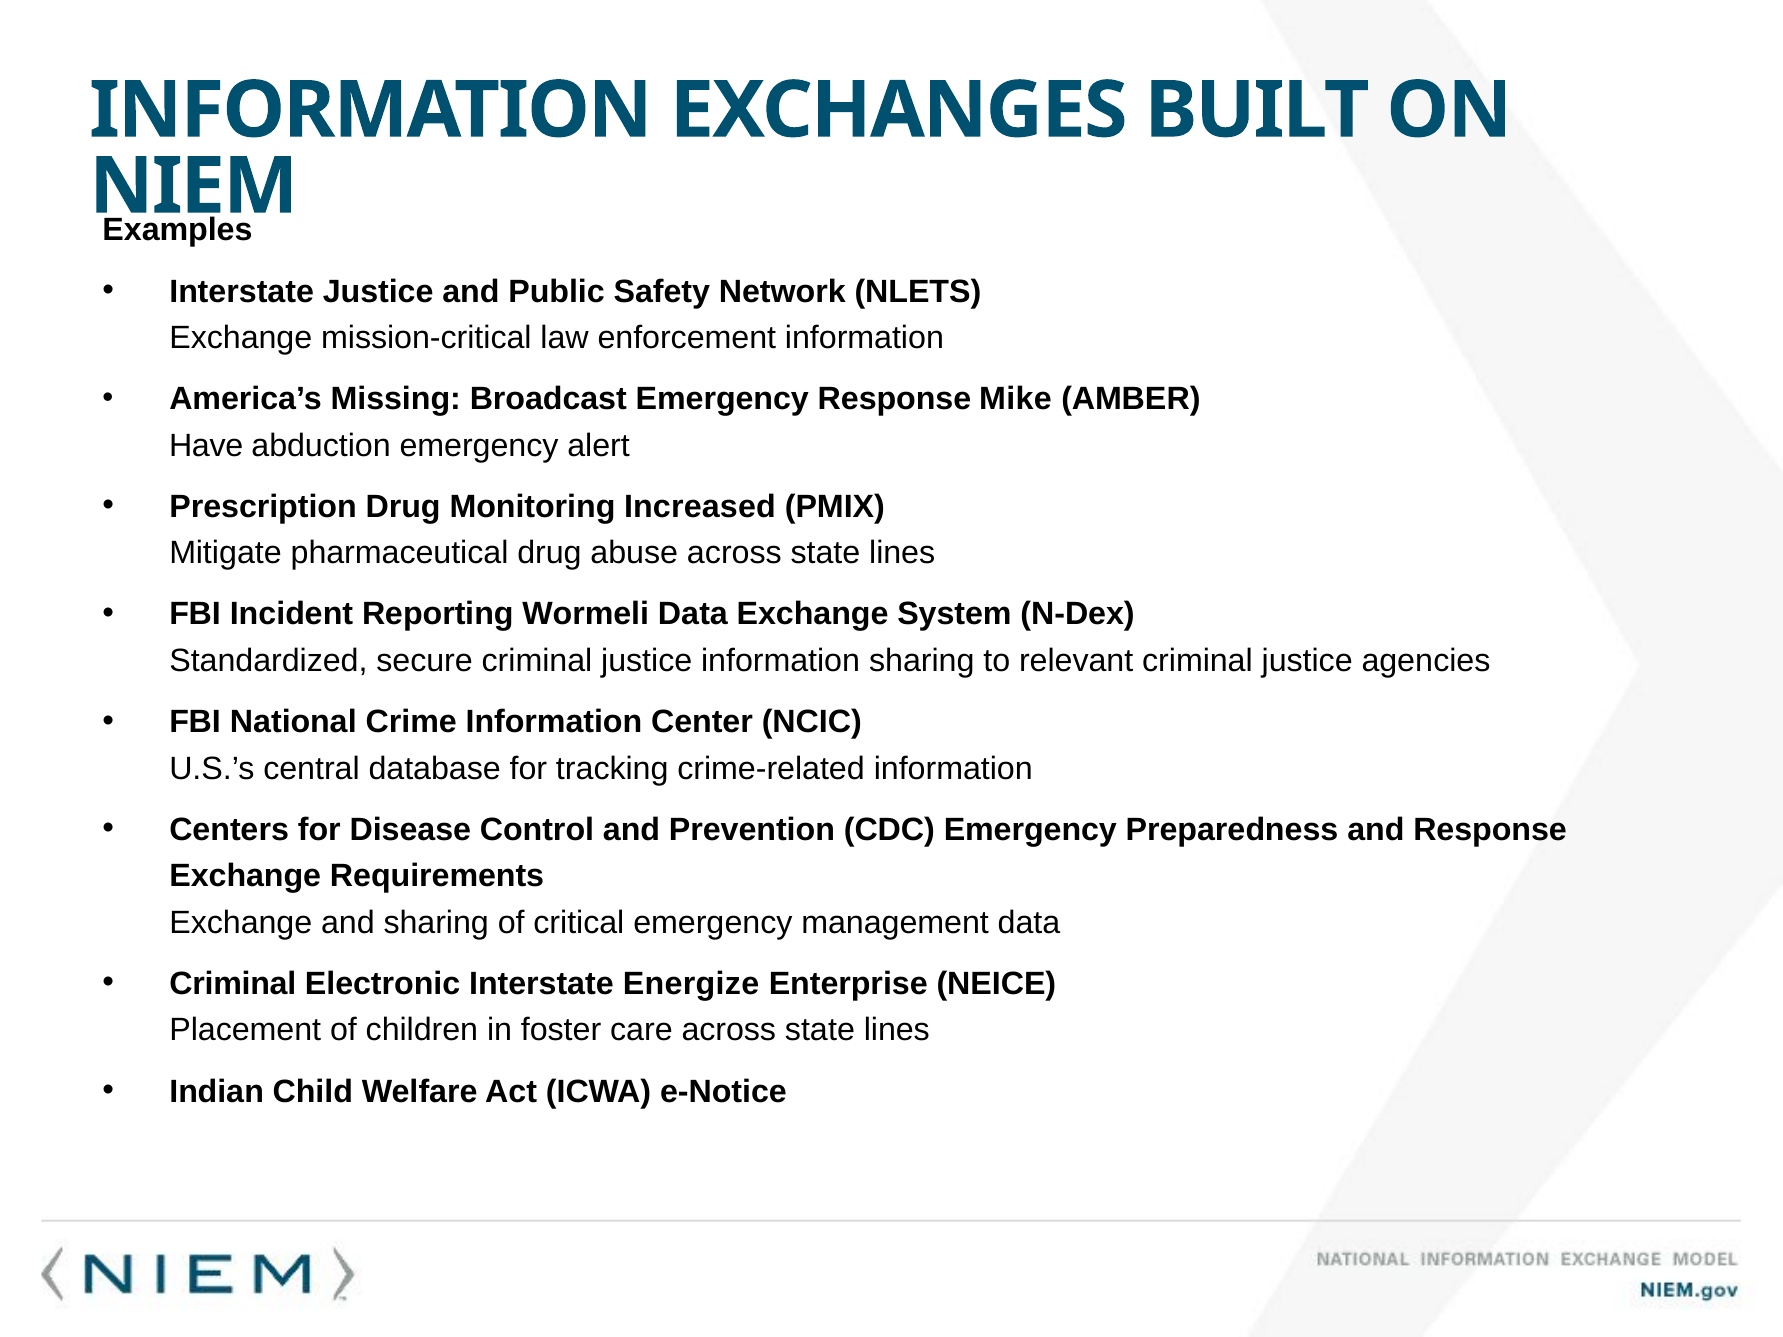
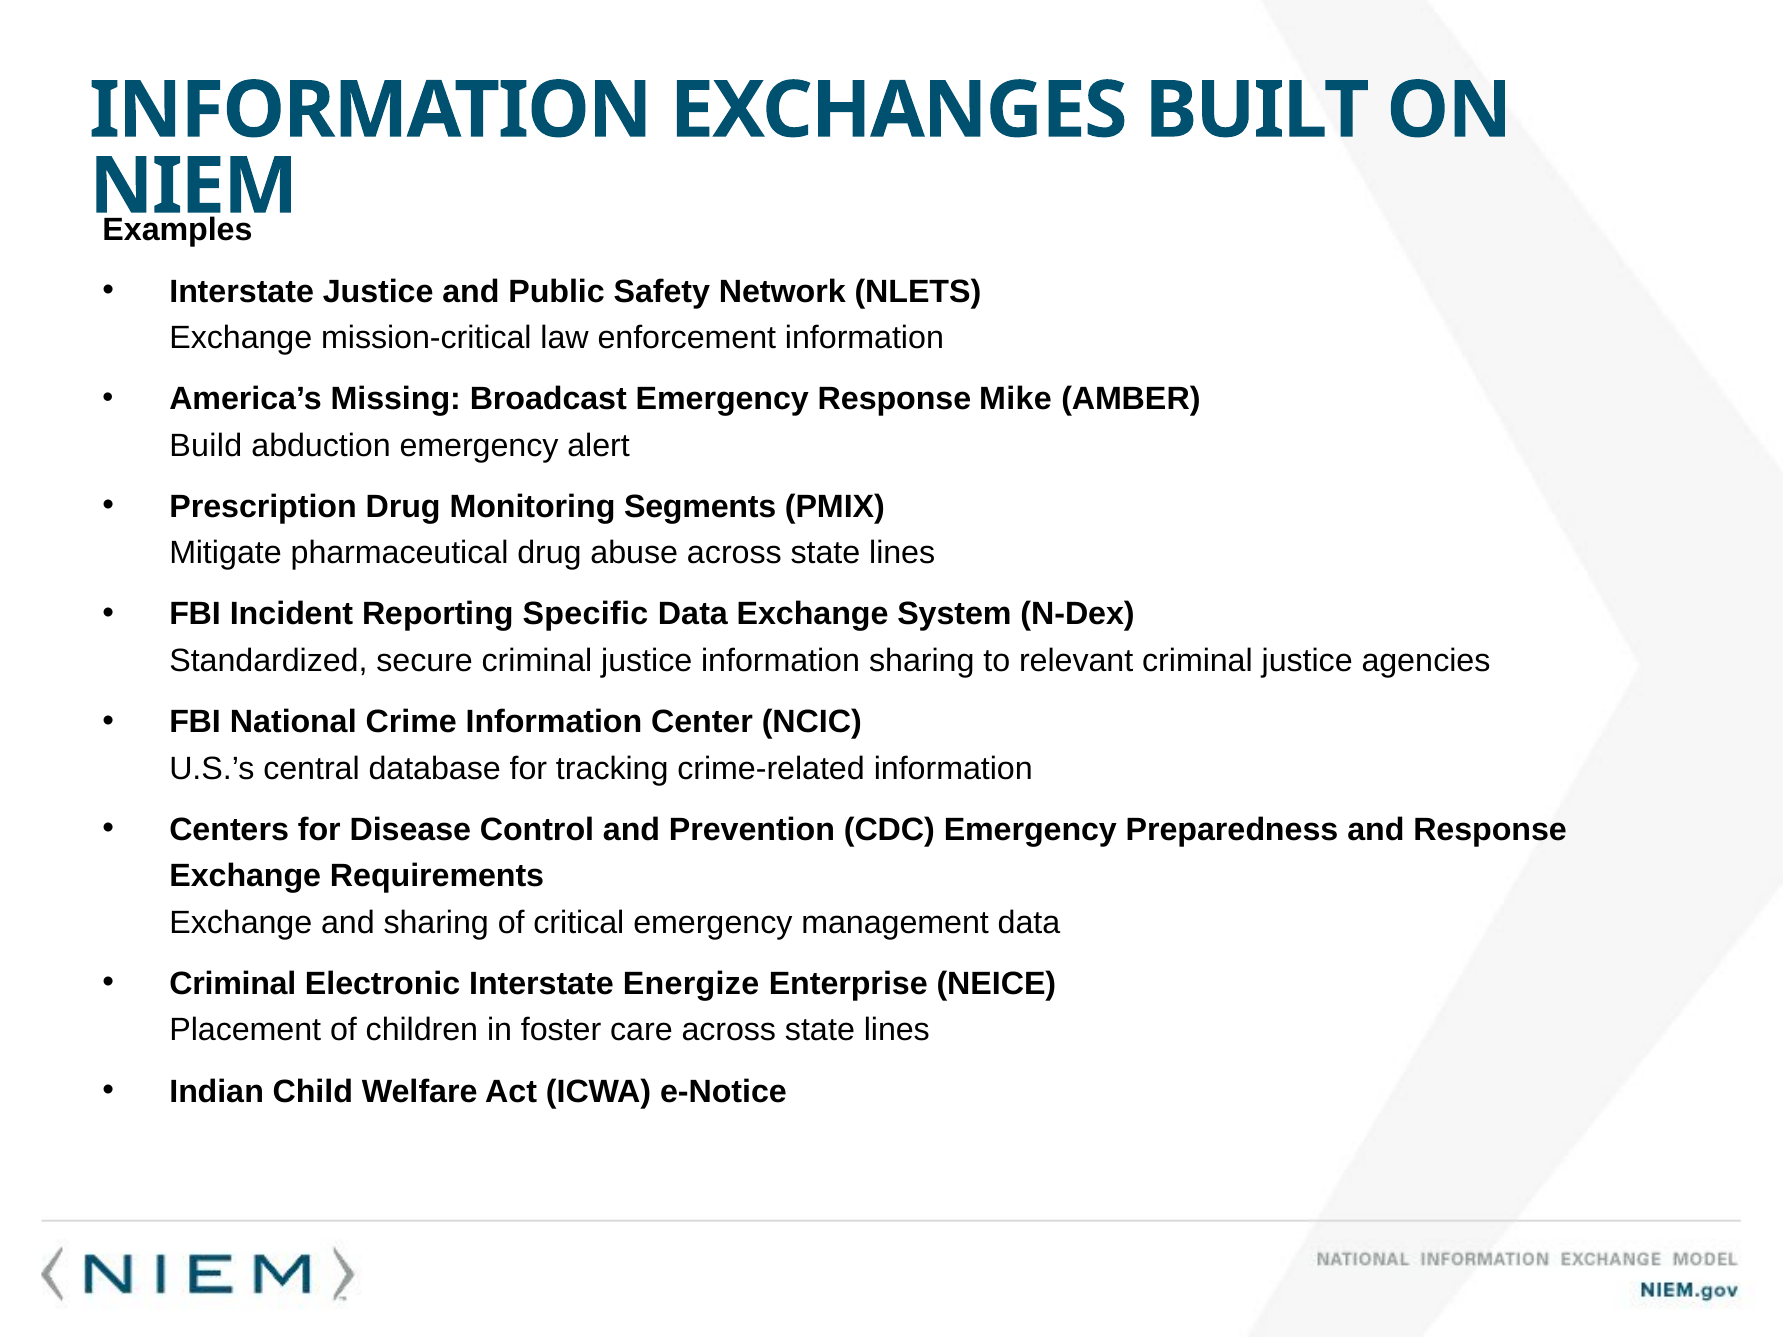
Have: Have -> Build (206, 446)
Increased: Increased -> Segments (700, 507)
Wormeli: Wormeli -> Specific (585, 614)
